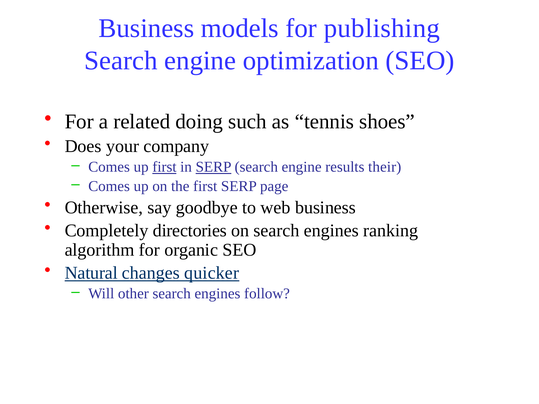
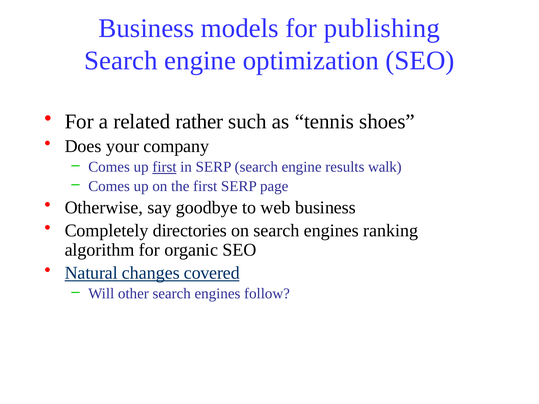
doing: doing -> rather (199, 122)
SERP underline: present -> none (214, 167)
their: their -> walk (385, 167)
quicker: quicker -> covered (212, 273)
